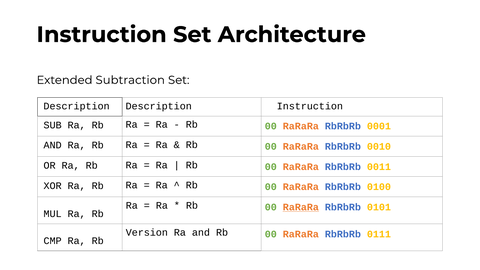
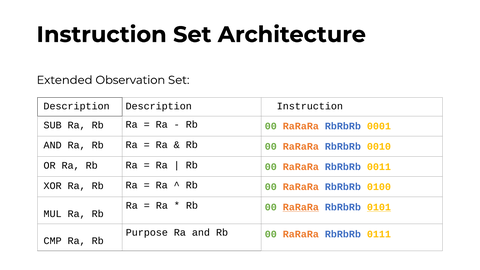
Subtraction: Subtraction -> Observation (130, 80)
0101 underline: none -> present (379, 207)
Version: Version -> Purpose (147, 233)
